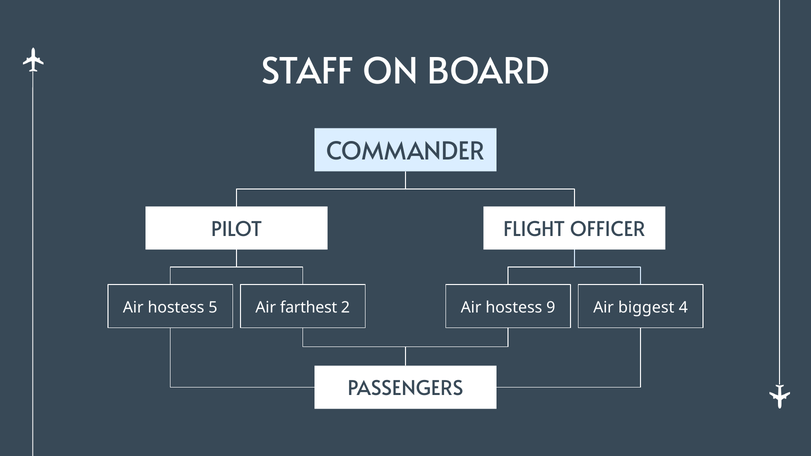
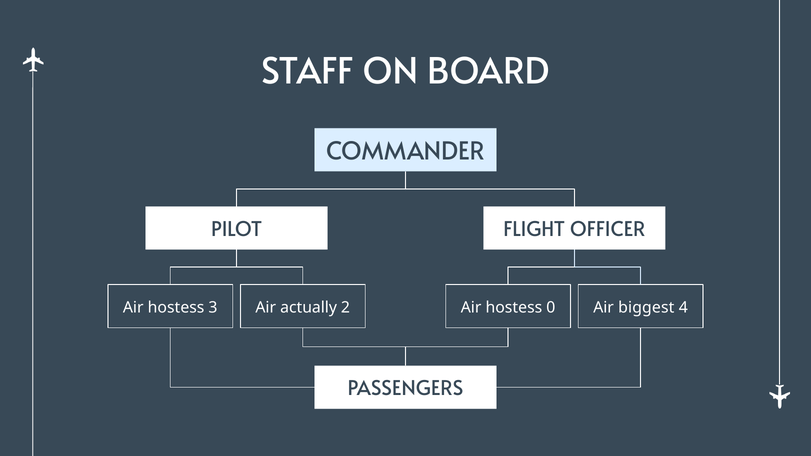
5: 5 -> 3 (213, 307)
farthest: farthest -> actually (309, 307)
9: 9 -> 0 (551, 307)
